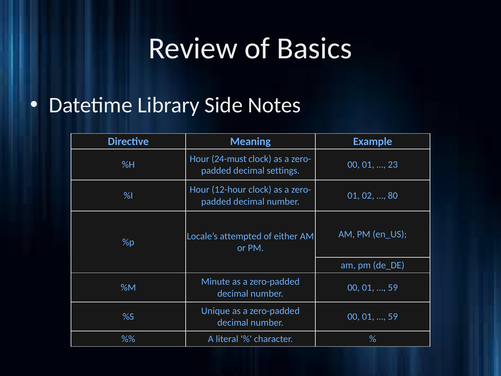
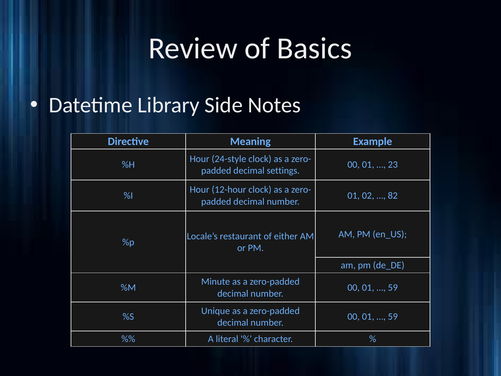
24-must: 24-must -> 24-style (229, 159)
80: 80 -> 82 (393, 196)
attempted: attempted -> restaurant (241, 236)
